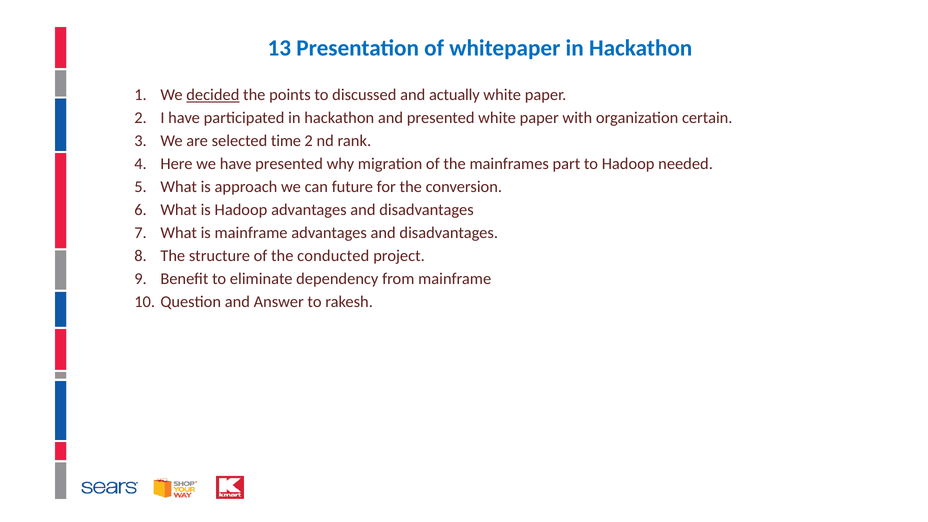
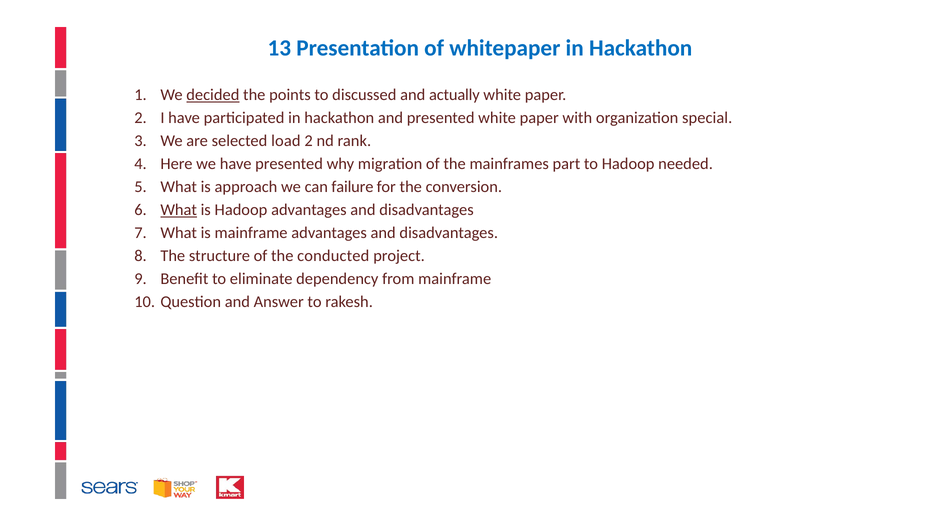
certain: certain -> special (707, 118)
time: time -> load (286, 141)
future: future -> failure (352, 187)
What underline: none -> present (179, 210)
